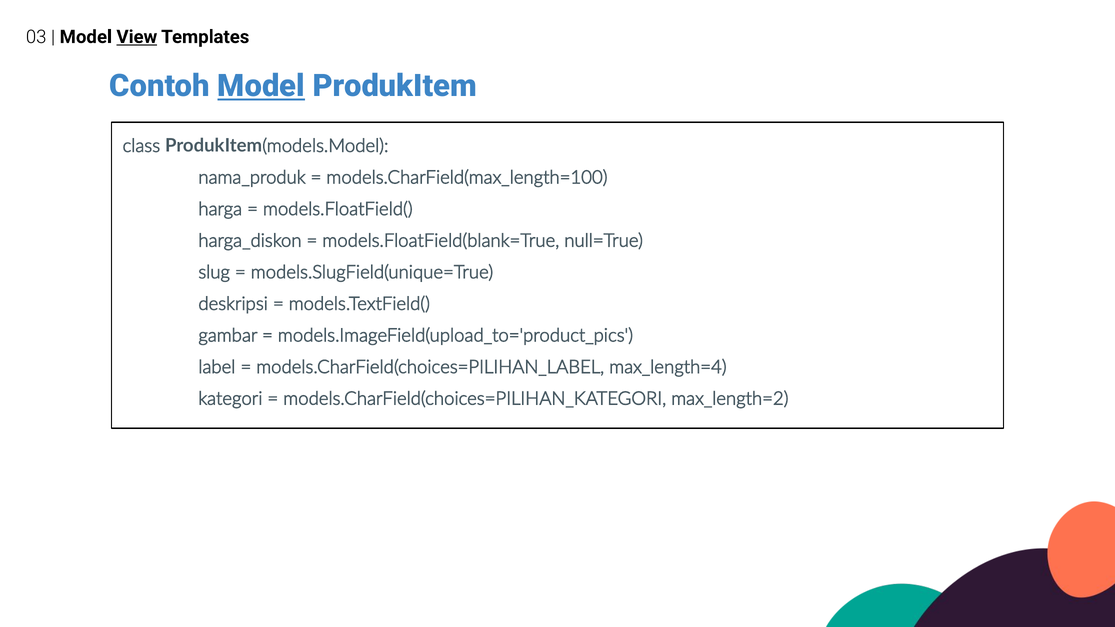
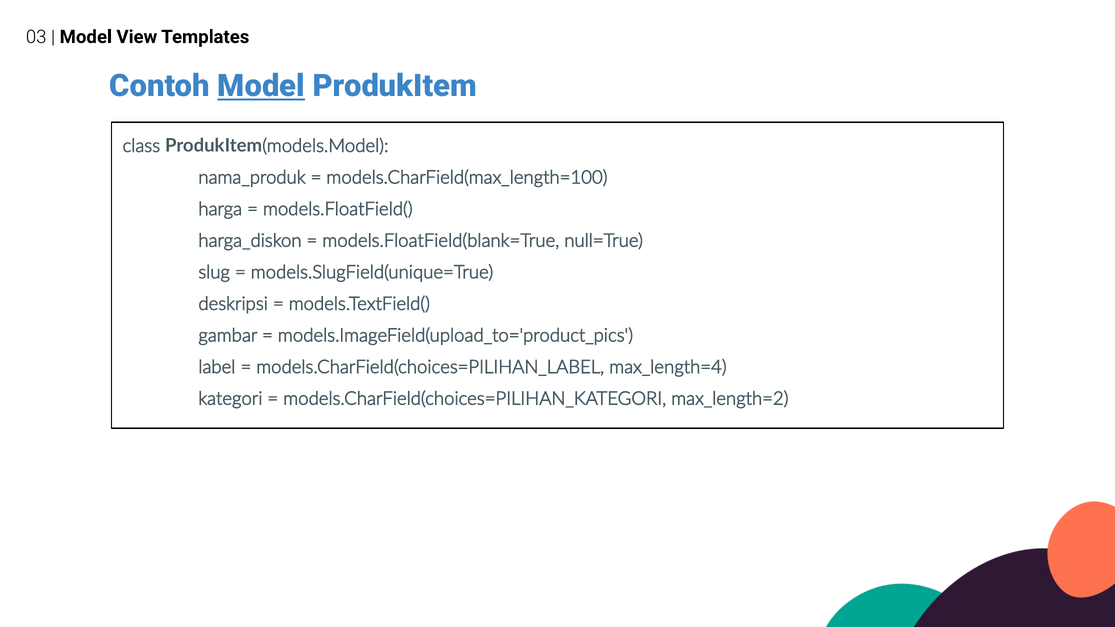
View underline: present -> none (137, 37)
